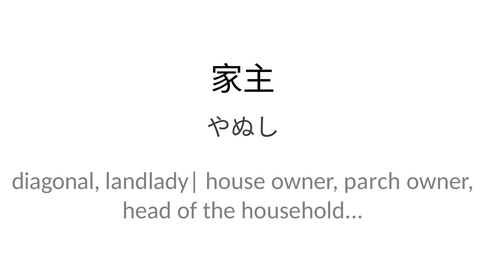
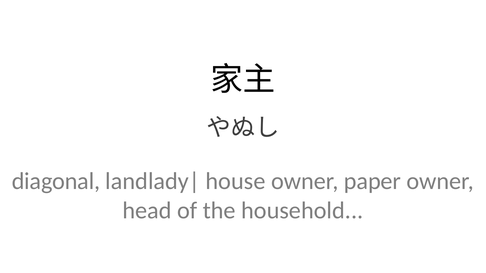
parch: parch -> paper (372, 182)
